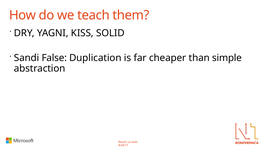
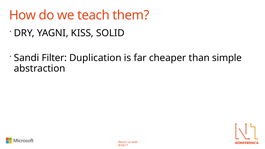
False: False -> Filter (54, 58)
